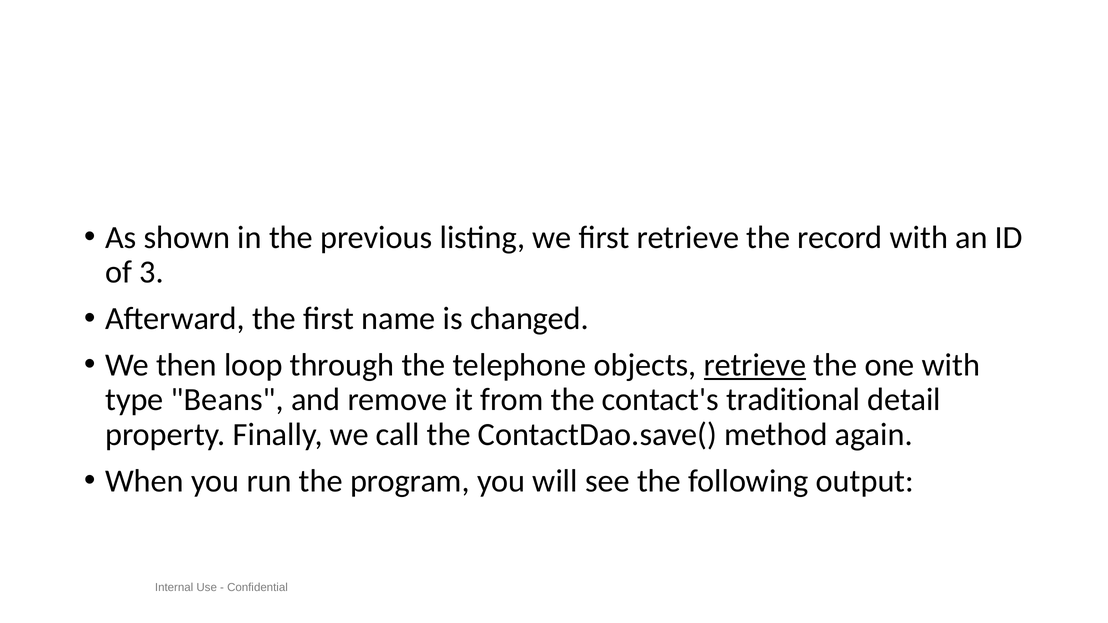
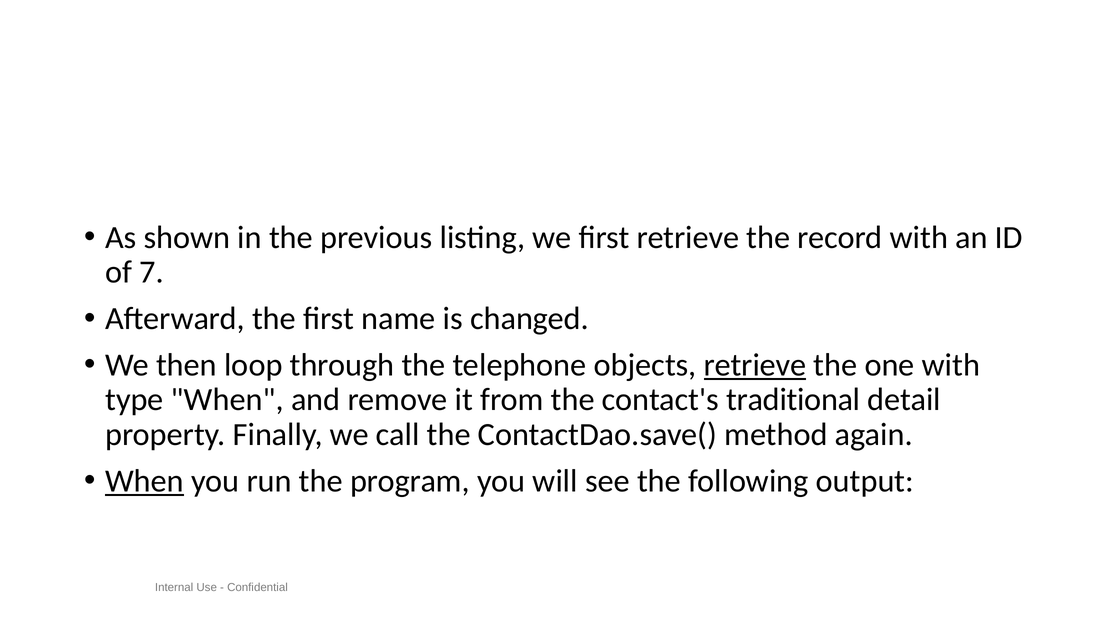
3: 3 -> 7 (152, 272)
type Beans: Beans -> When (227, 400)
When underline: none -> present (145, 481)
